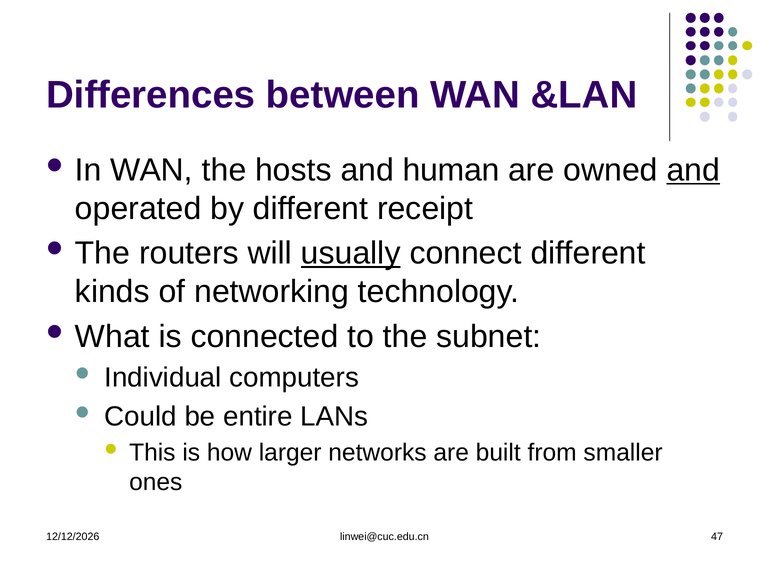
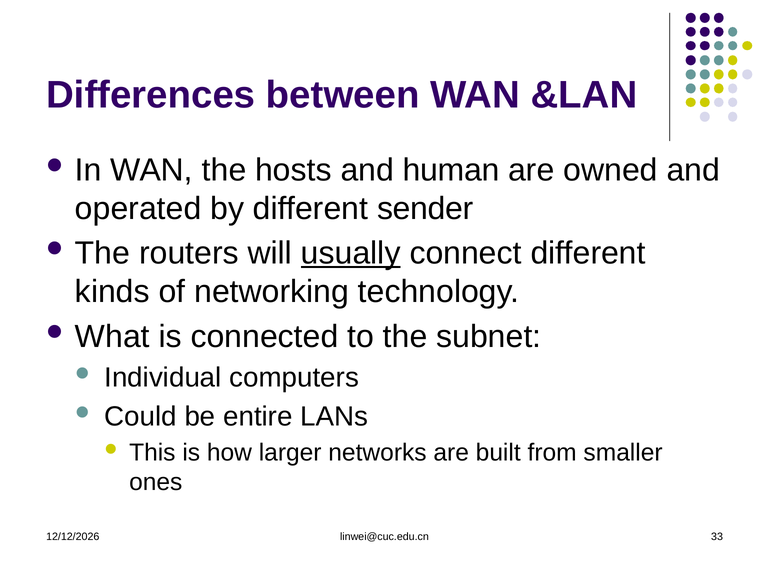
and underline: present -> none (693, 170)
receipt: receipt -> sender (425, 208)
47: 47 -> 33 (717, 536)
